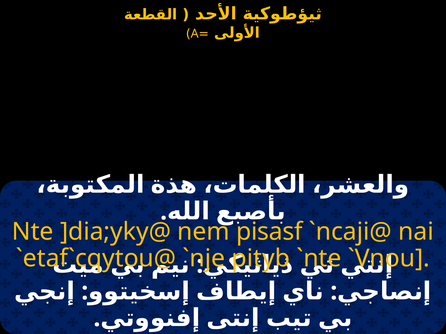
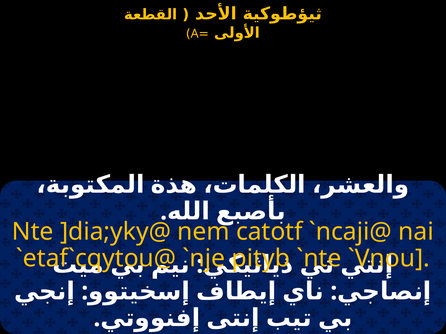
pisasf: pisasf -> catotf (269, 232)
